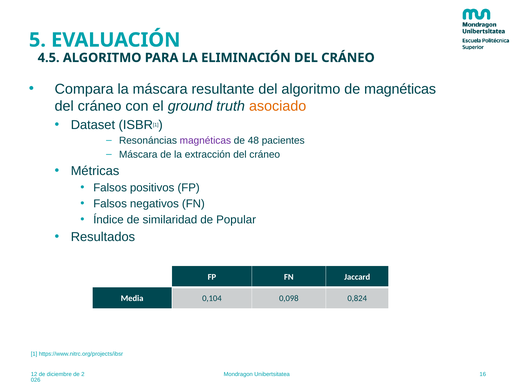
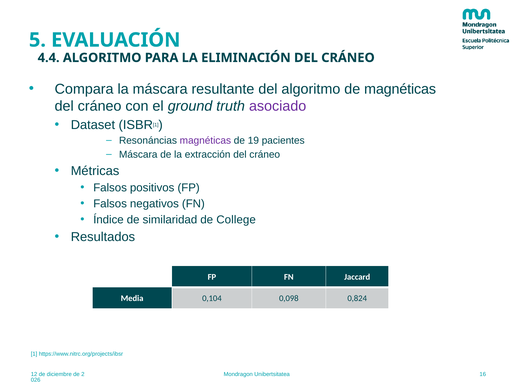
4.5: 4.5 -> 4.4 (49, 58)
asociado colour: orange -> purple (278, 106)
48: 48 -> 19 (253, 141)
Popular: Popular -> College (236, 220)
